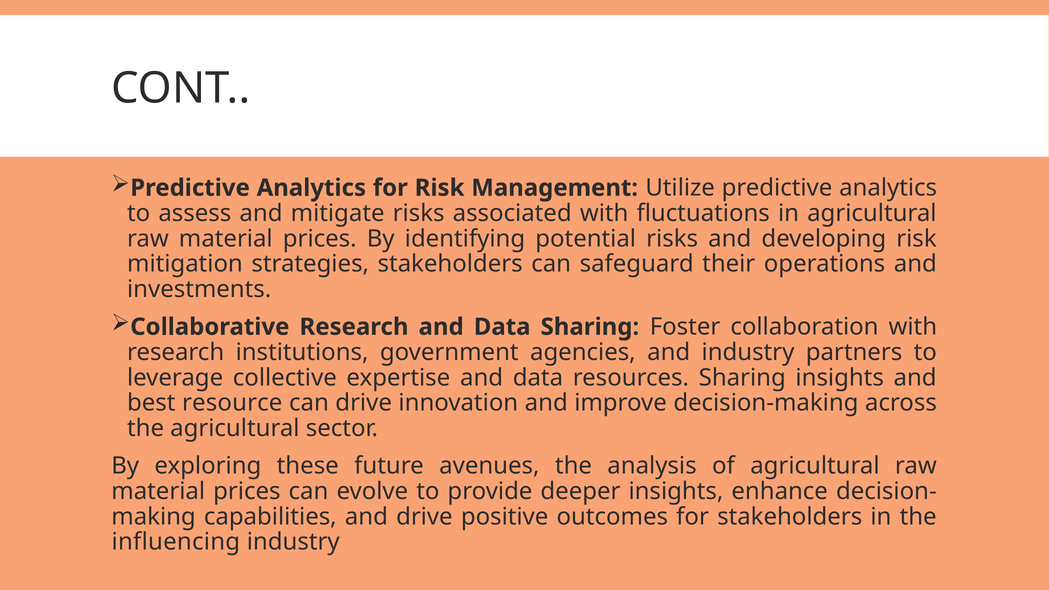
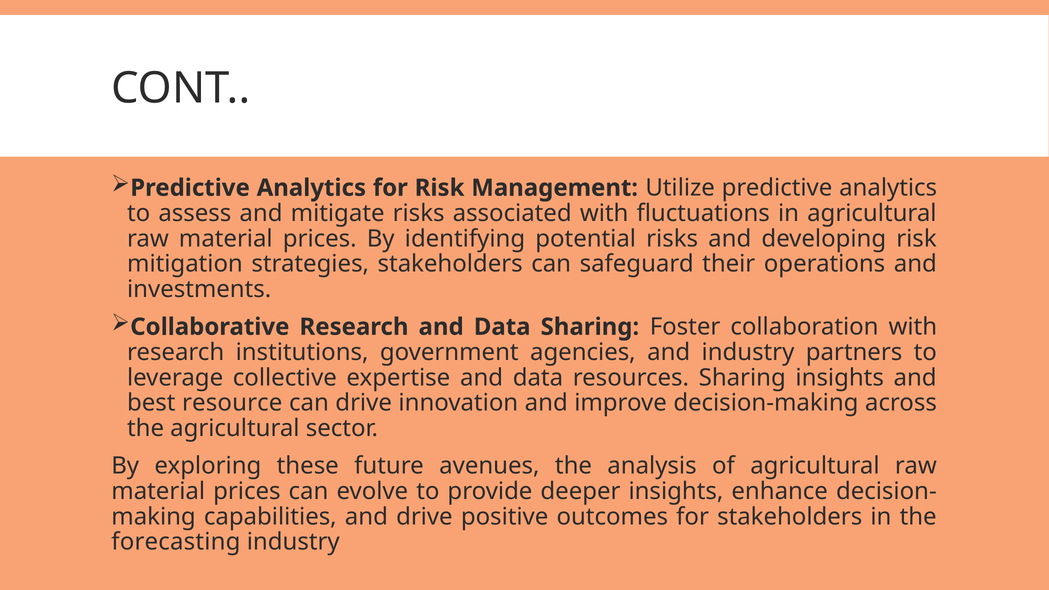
influencing: influencing -> forecasting (176, 542)
